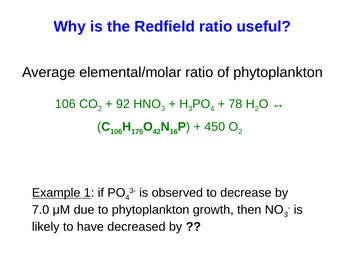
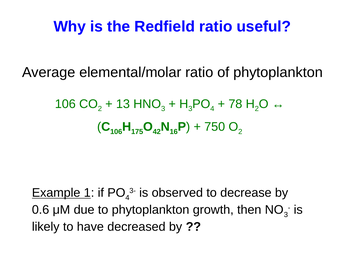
92: 92 -> 13 (123, 104)
450: 450 -> 750 (215, 127)
7.0: 7.0 -> 0.6 (41, 210)
